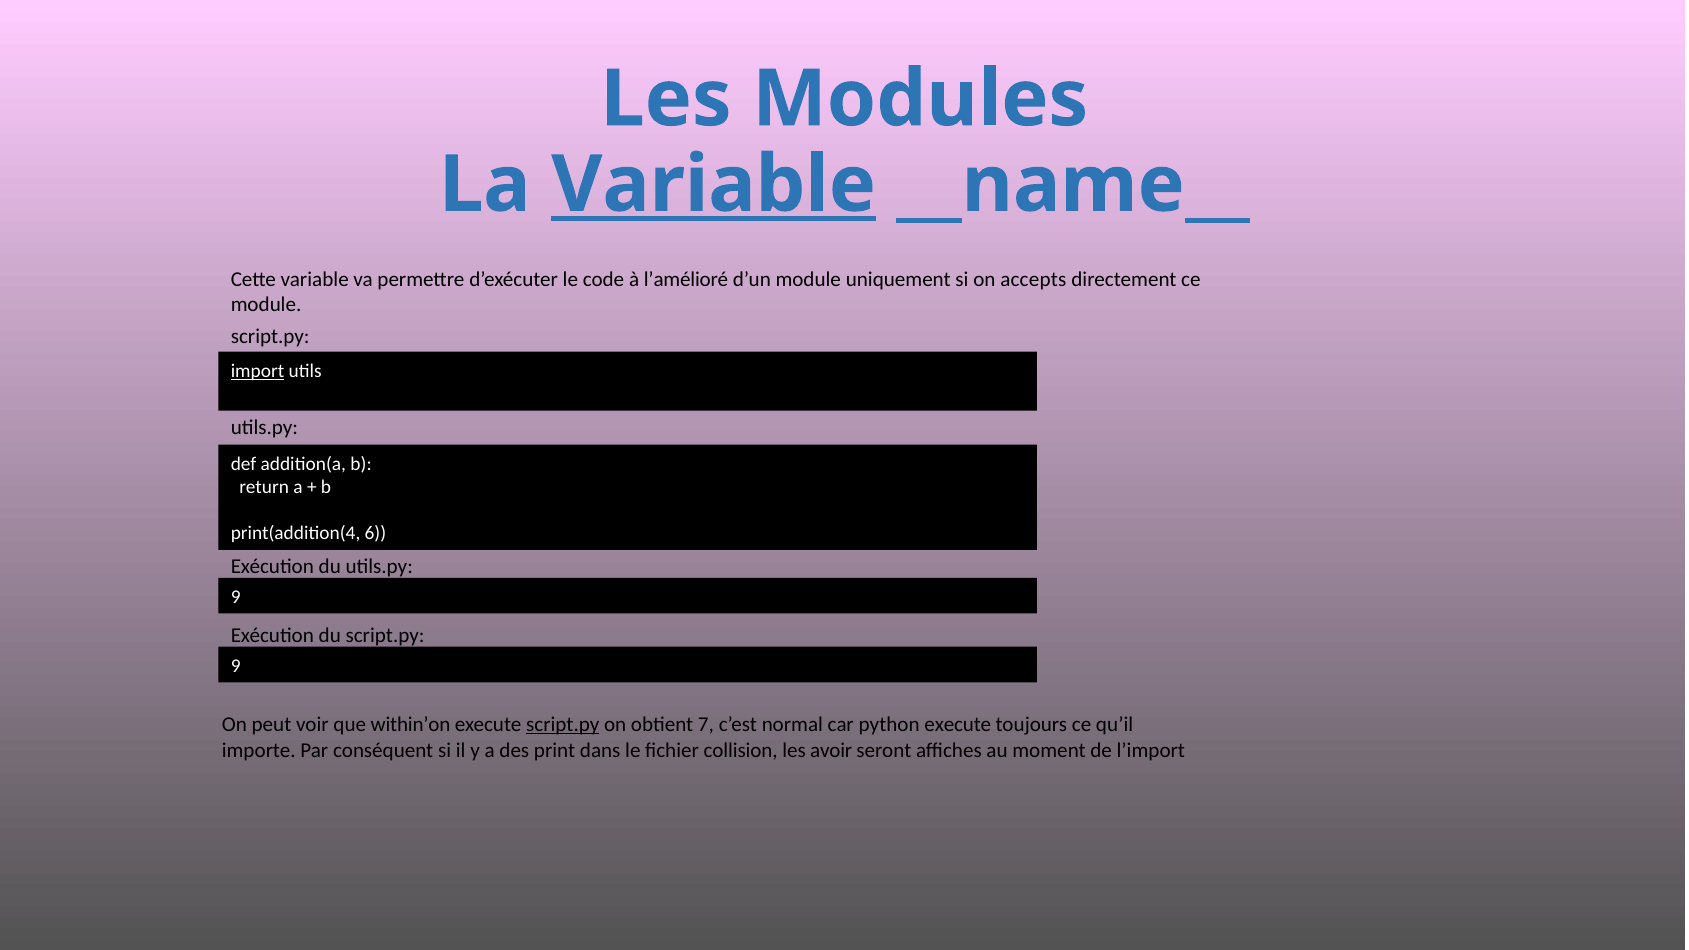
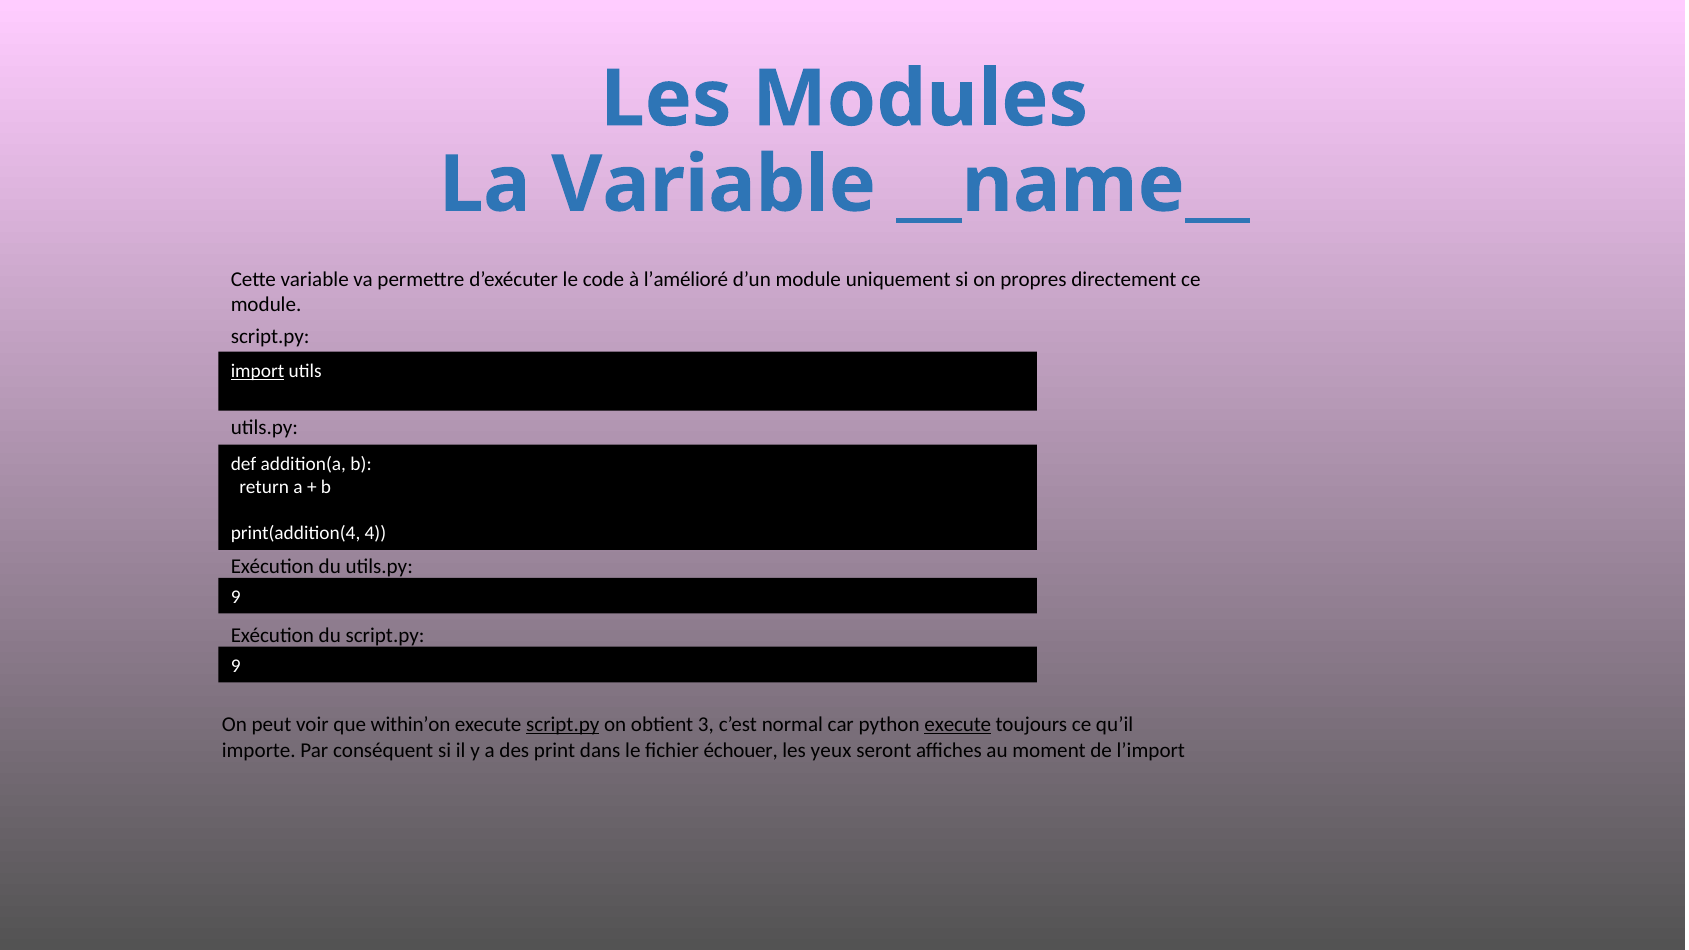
Variable underline: present -> none (714, 185)
accepts: accepts -> propres (1033, 279)
6: 6 -> 4 (375, 534)
7: 7 -> 3 (706, 725)
execute underline: none -> present (958, 725)
collision: collision -> échouer (741, 750)
avoir: avoir -> yeux (831, 750)
